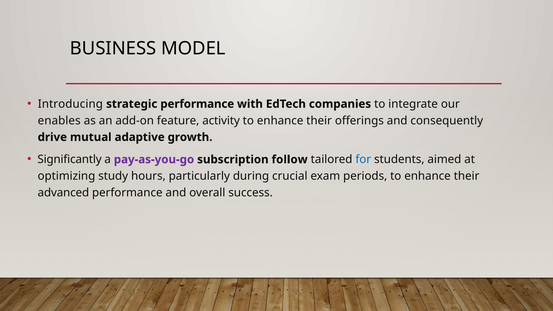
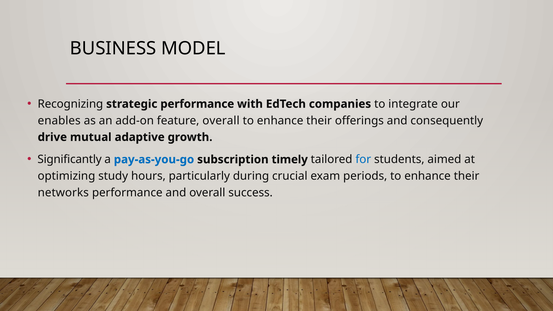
Introducing: Introducing -> Recognizing (70, 104)
feature activity: activity -> overall (221, 121)
pay-as-you-go colour: purple -> blue (154, 160)
follow: follow -> timely (290, 160)
advanced: advanced -> networks (63, 193)
